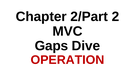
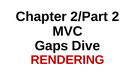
OPERATION: OPERATION -> RENDERING (68, 60)
